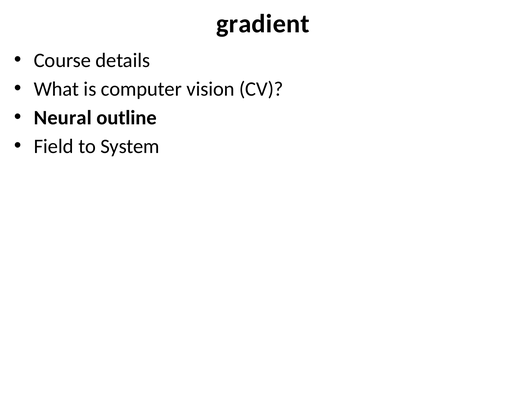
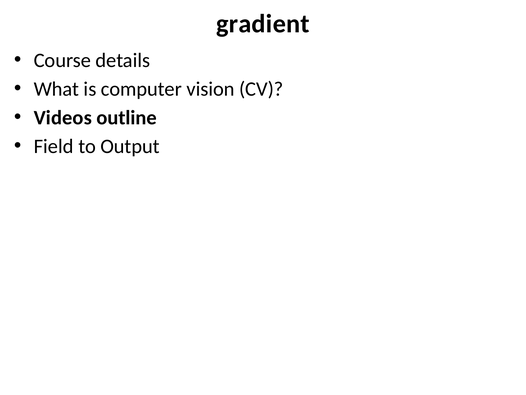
Neural: Neural -> Videos (63, 118)
System: System -> Output (130, 146)
